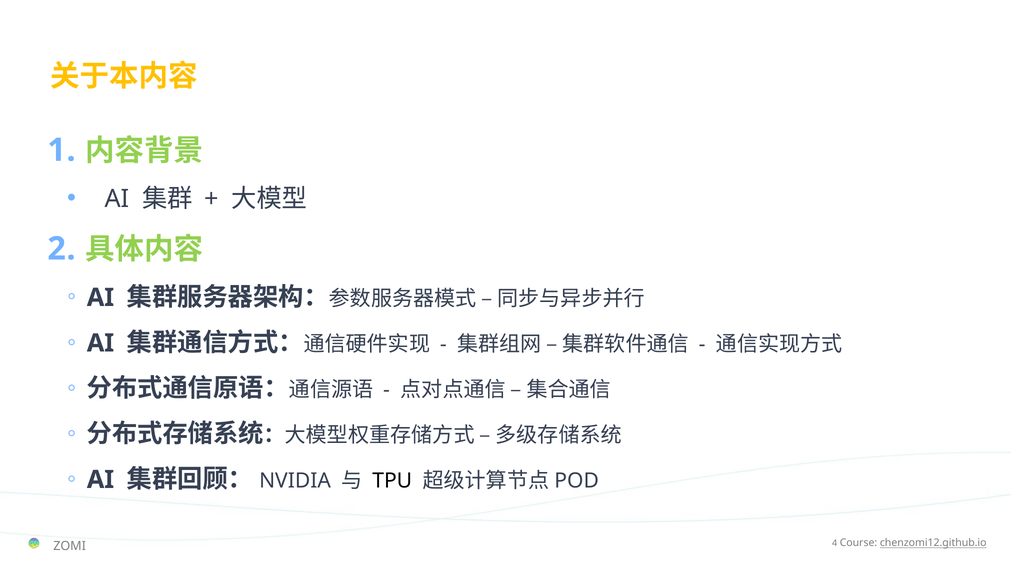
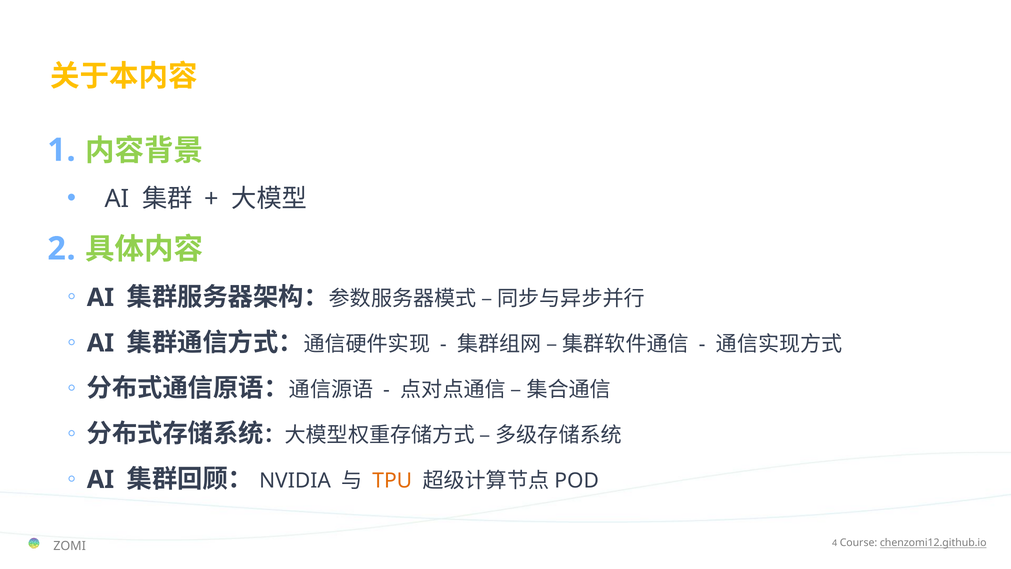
TPU colour: black -> orange (392, 481)
